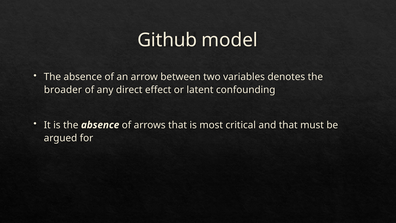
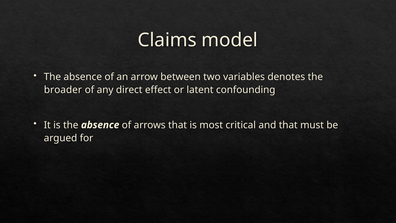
Github: Github -> Claims (167, 40)
